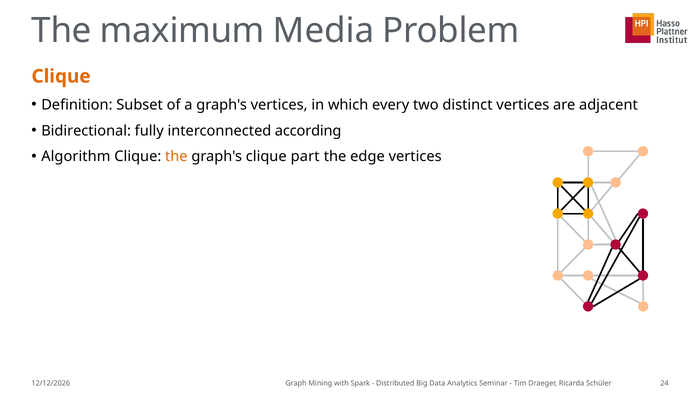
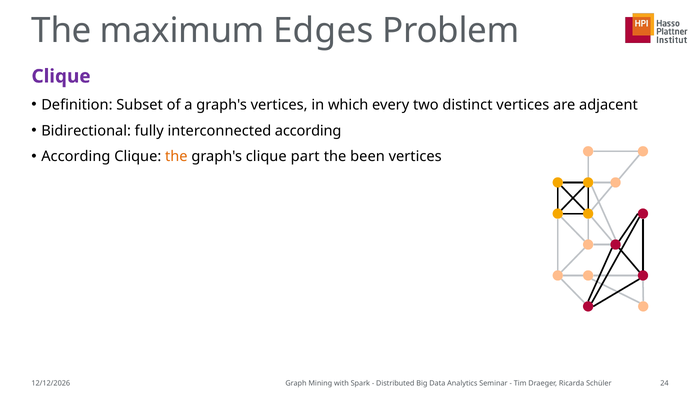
Media: Media -> Edges (323, 31)
Clique colour: orange -> purple (61, 76)
Algorithm: Algorithm -> According (76, 157)
edge: edge -> been (368, 157)
